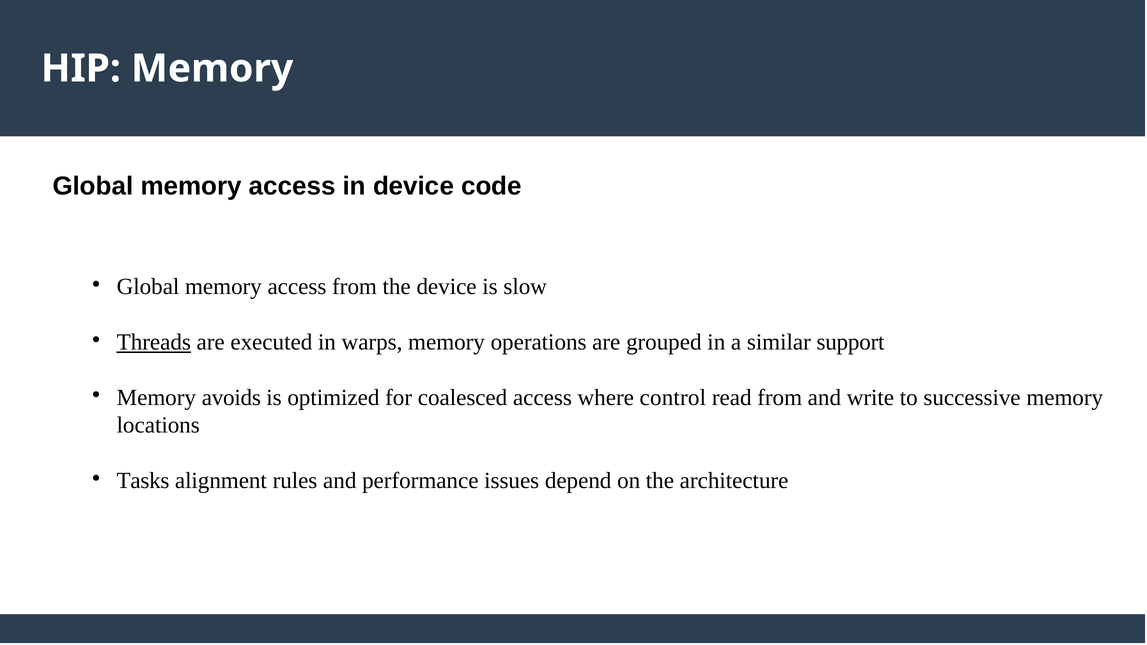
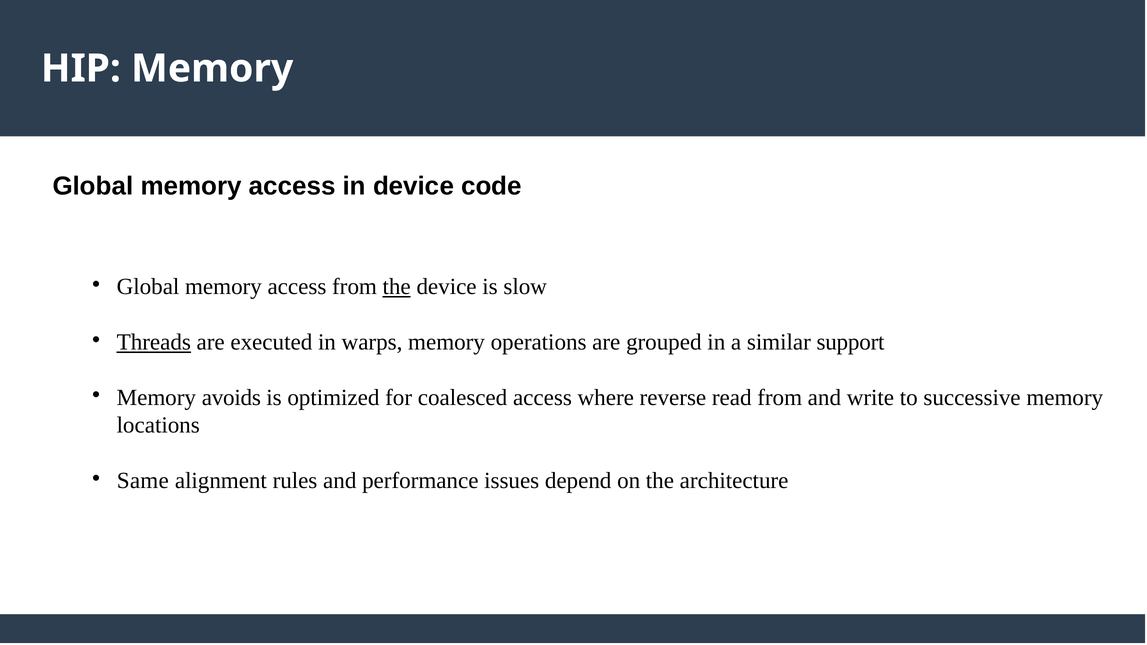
the underline: none -> present (397, 287)
control: control -> reverse (673, 398)
Tasks: Tasks -> Same (143, 481)
